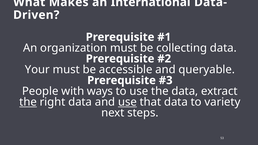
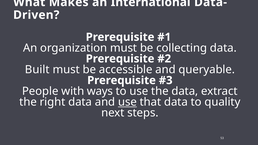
Your: Your -> Built (37, 70)
the underline: present -> none (28, 102)
variety: variety -> quality (222, 102)
